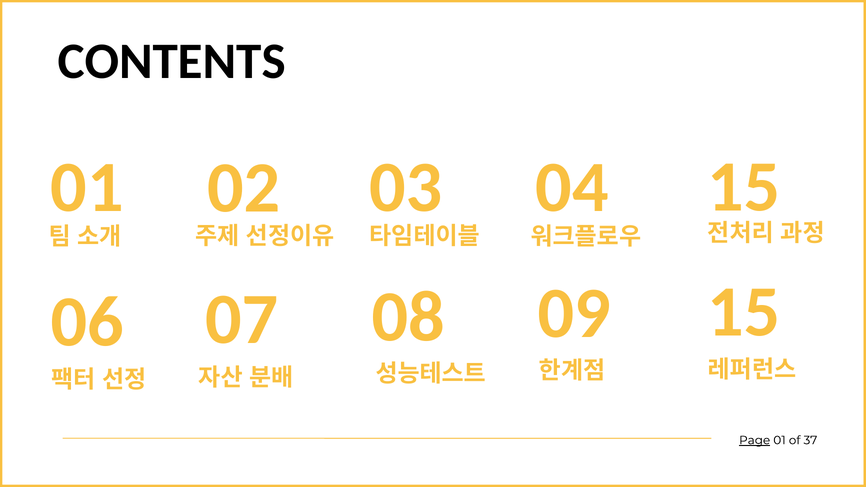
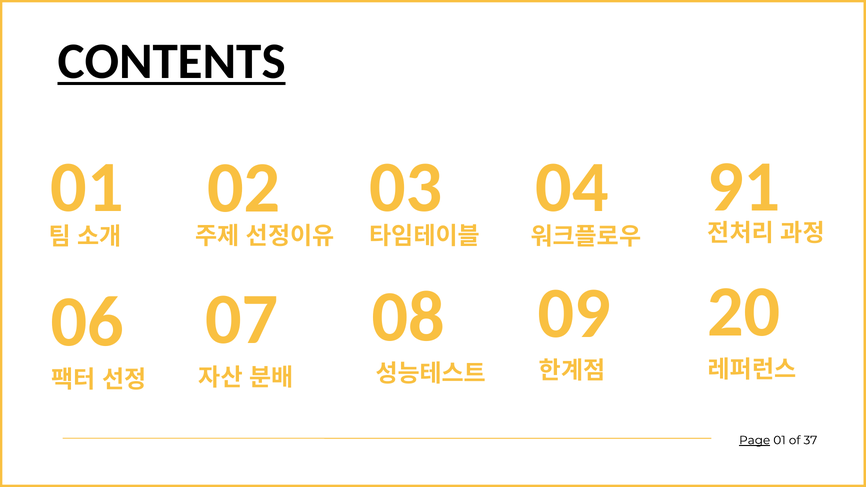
CONTENTS underline: none -> present (172, 62)
03 15: 15 -> 91 (744, 187)
09 15: 15 -> 20 (744, 312)
